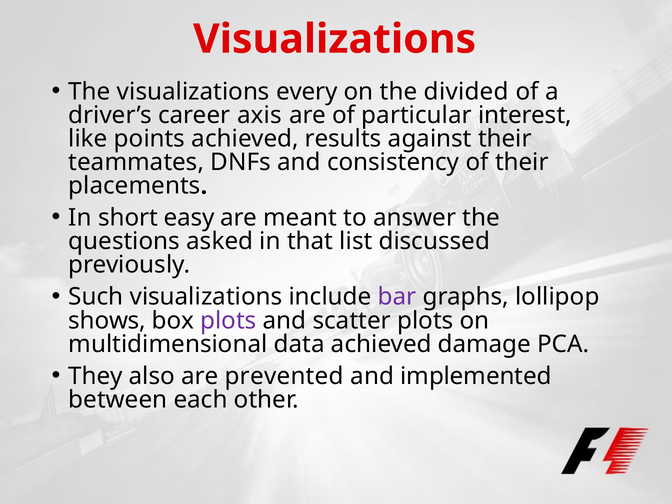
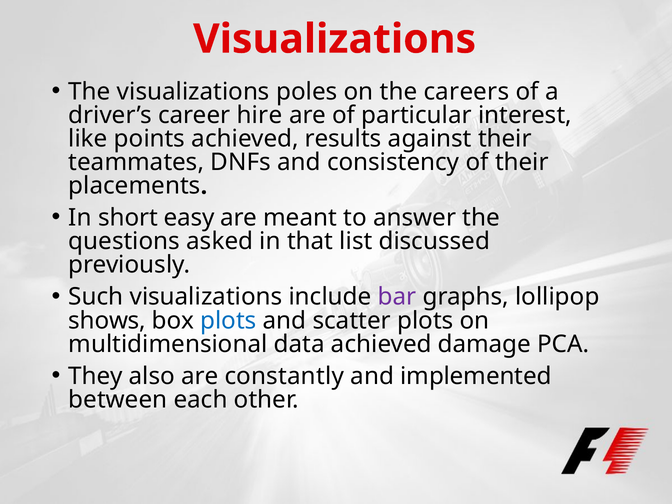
every: every -> poles (307, 92)
divided: divided -> careers (466, 92)
axis: axis -> hire (260, 115)
plots colour: purple -> blue (228, 321)
prevented: prevented -> constantly (284, 376)
